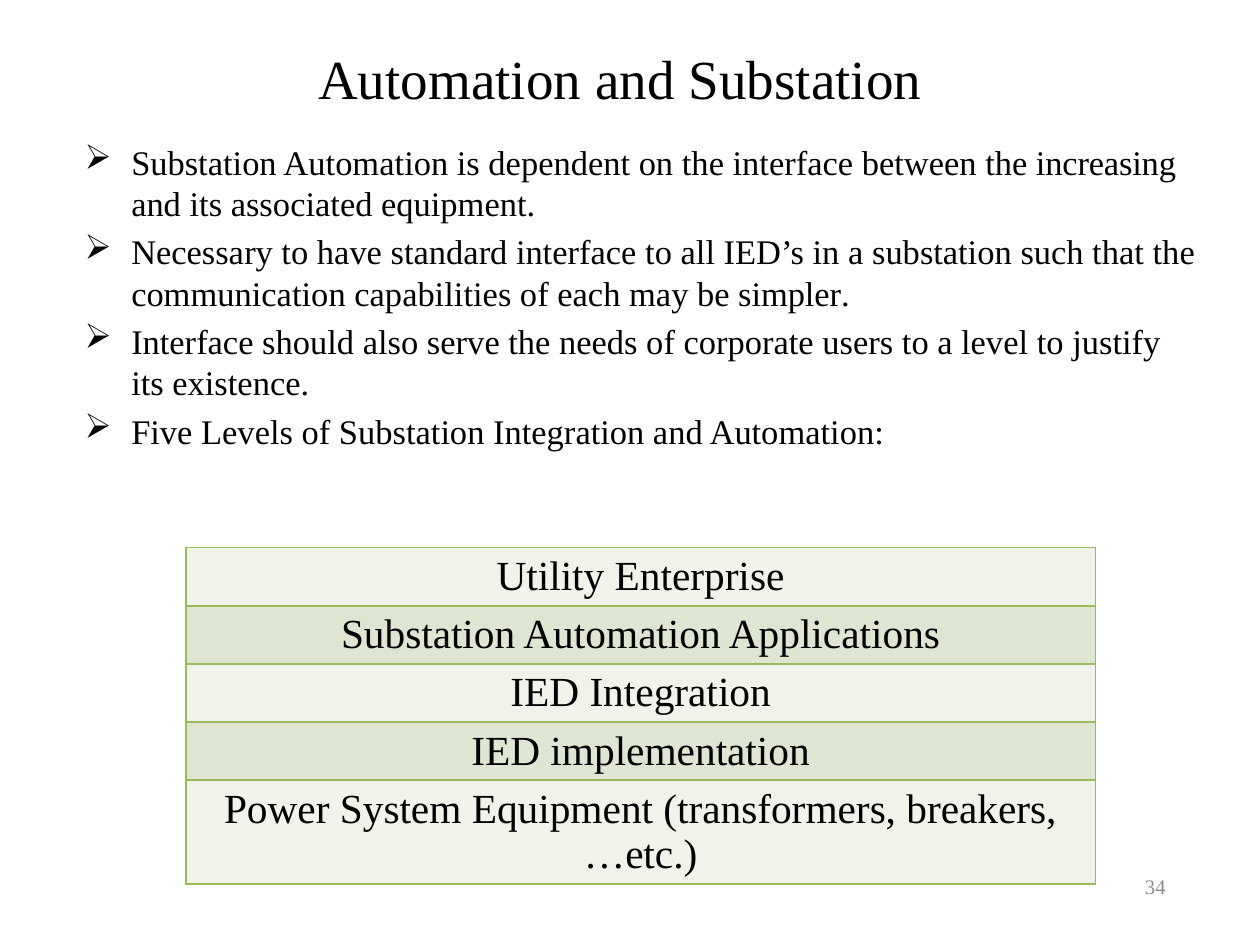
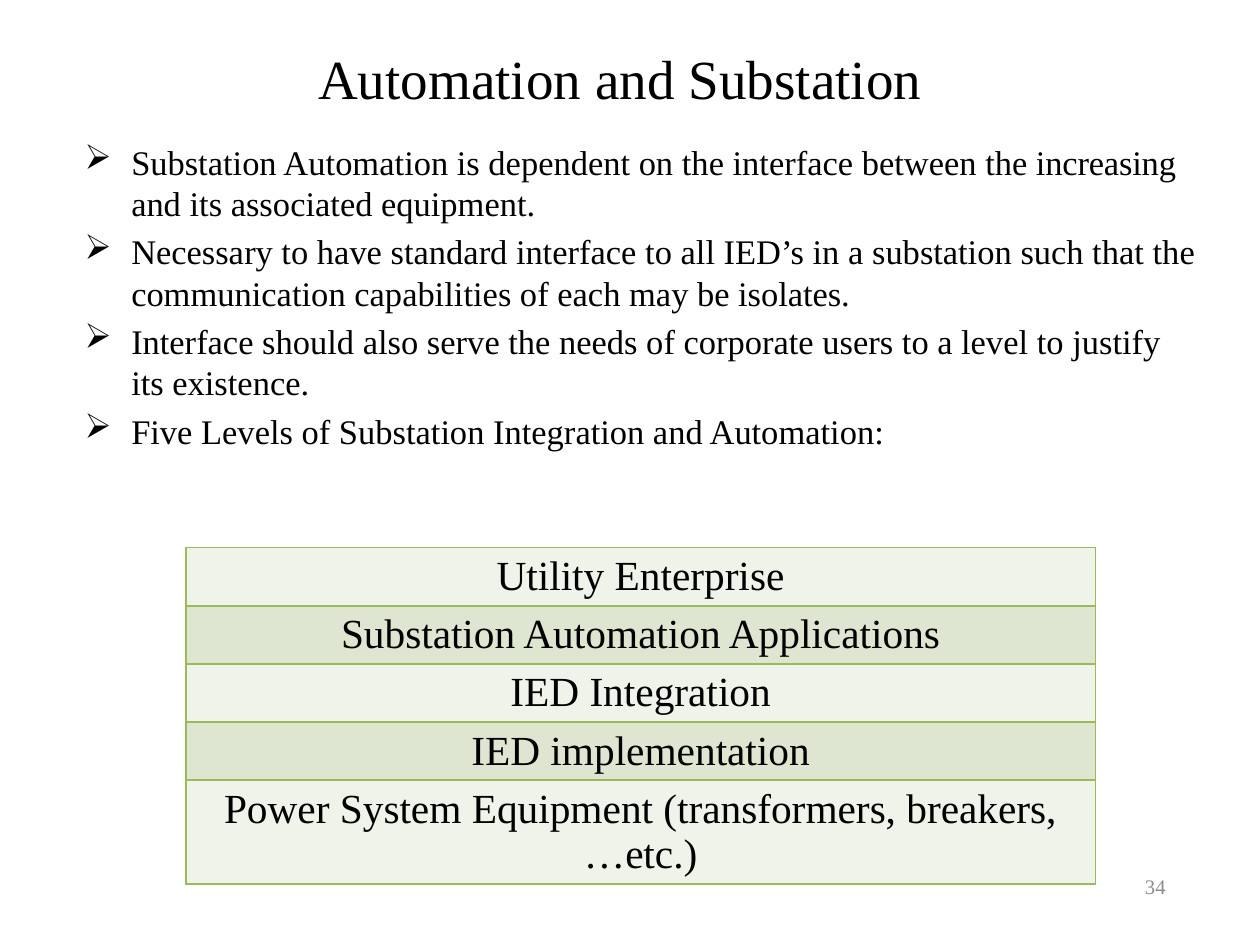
simpler: simpler -> isolates (794, 295)
